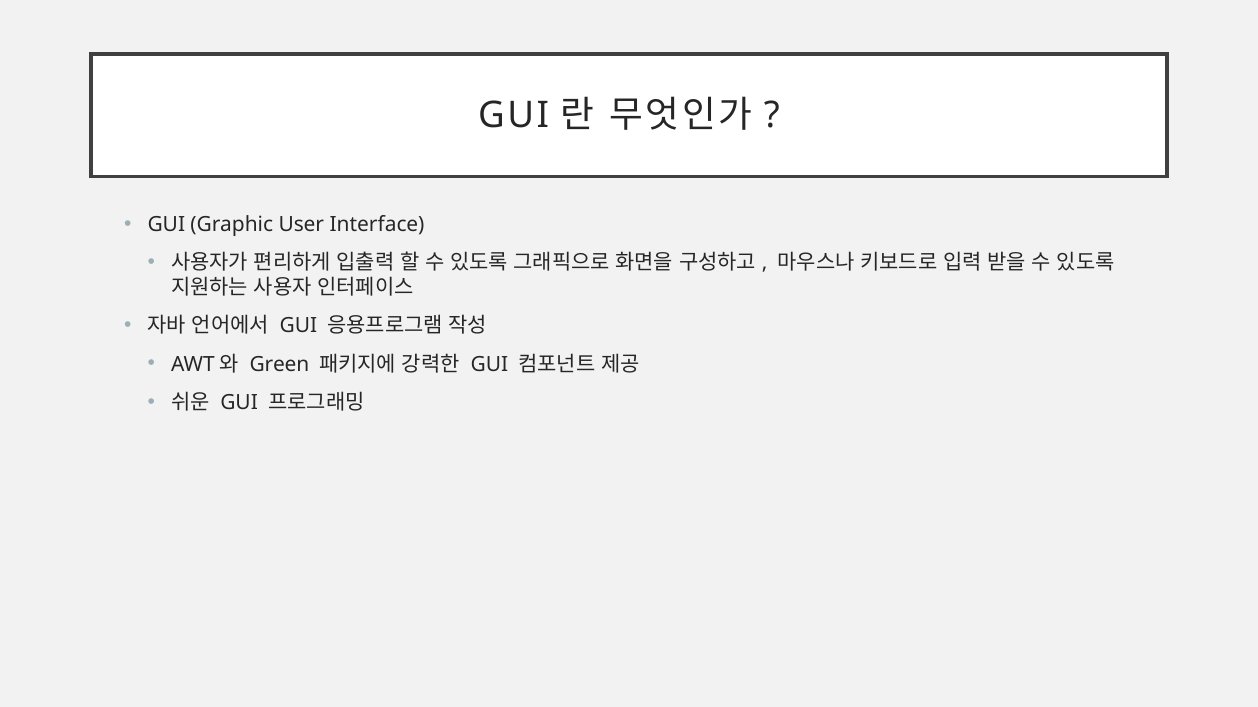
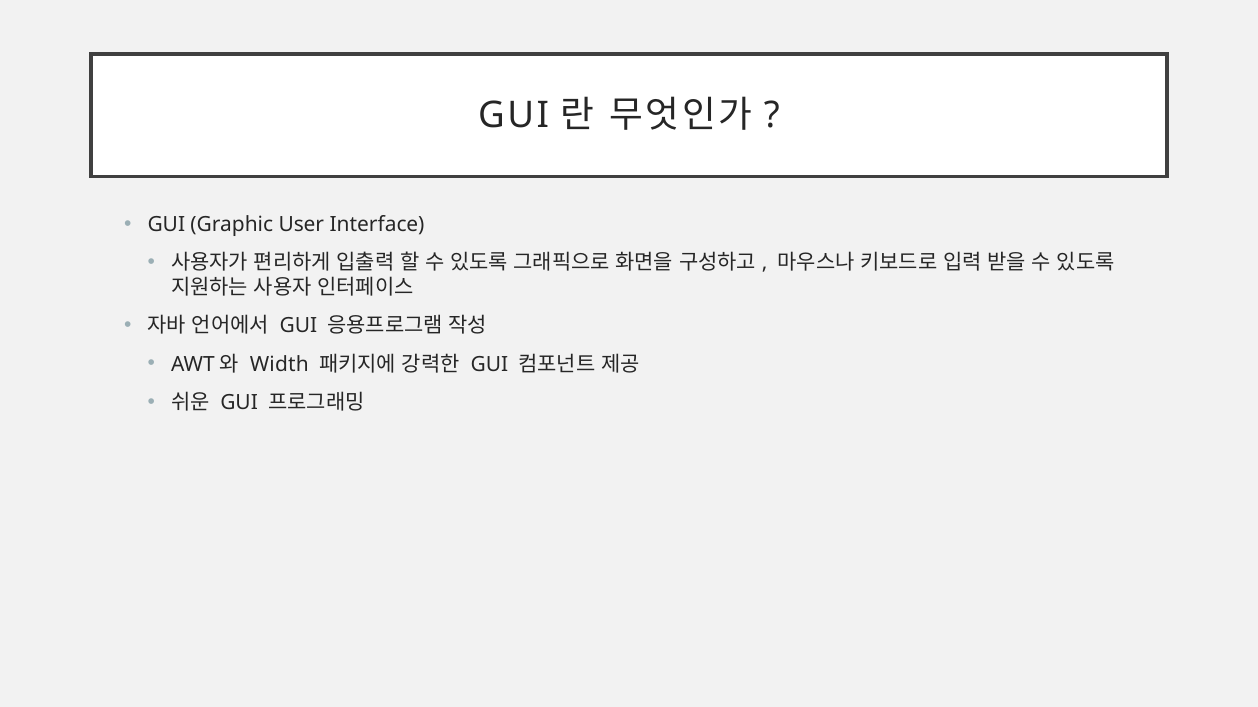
Green: Green -> Width (279, 365)
